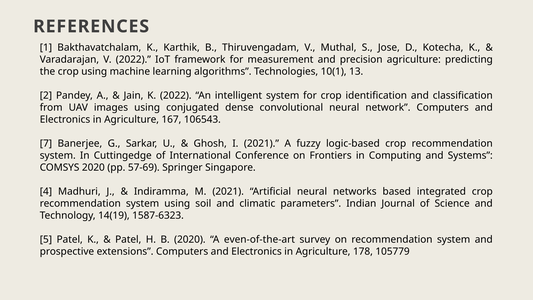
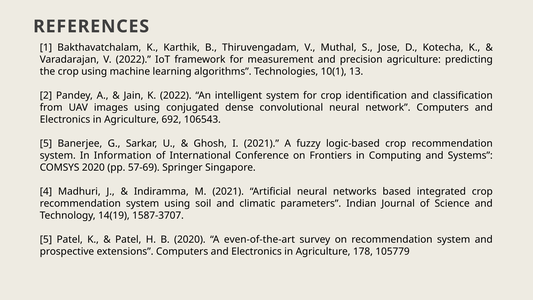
167: 167 -> 692 (171, 120)
7: 7 -> 5 (46, 143)
Cuttingedge: Cuttingedge -> Information (123, 155)
1587-6323: 1587-6323 -> 1587-3707 (158, 215)
